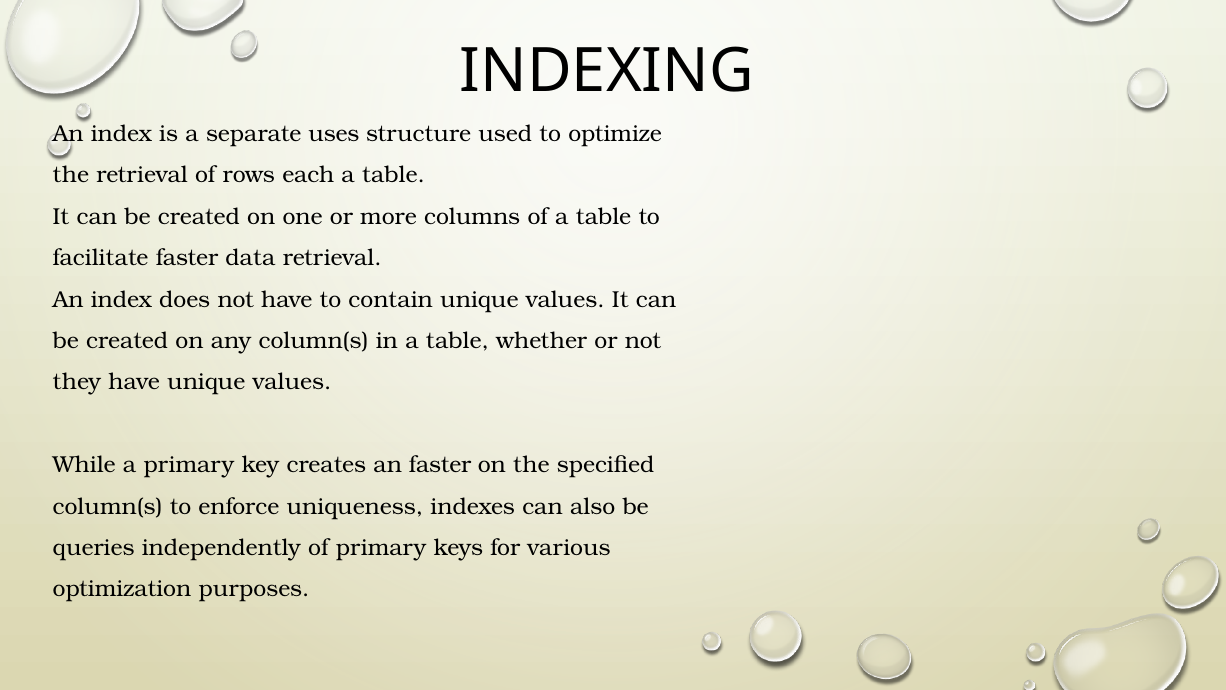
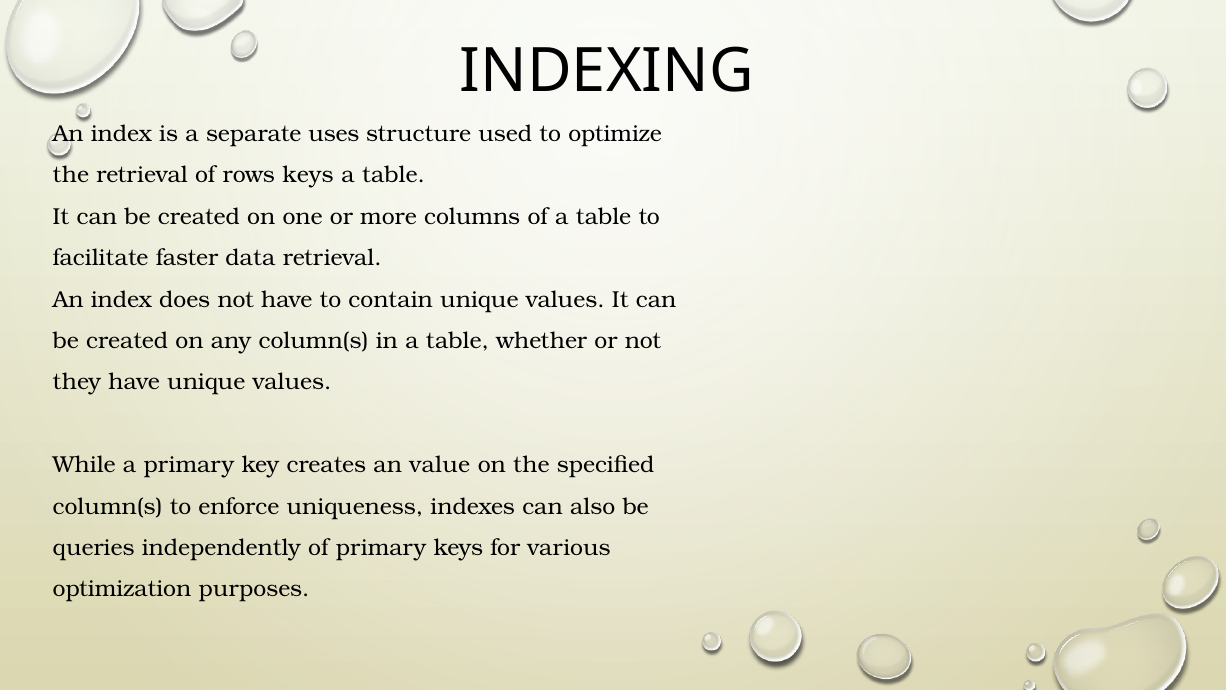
rows each: each -> keys (308, 175)
an faster: faster -> value (440, 465)
